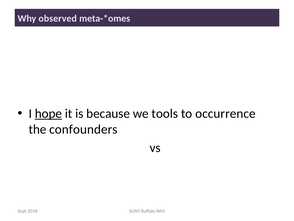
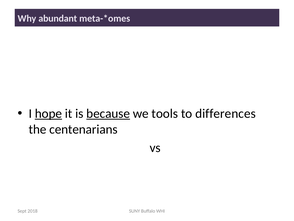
observed: observed -> abundant (58, 18)
because underline: none -> present (108, 113)
occurrence: occurrence -> differences (225, 113)
confounders: confounders -> centenarians (83, 129)
